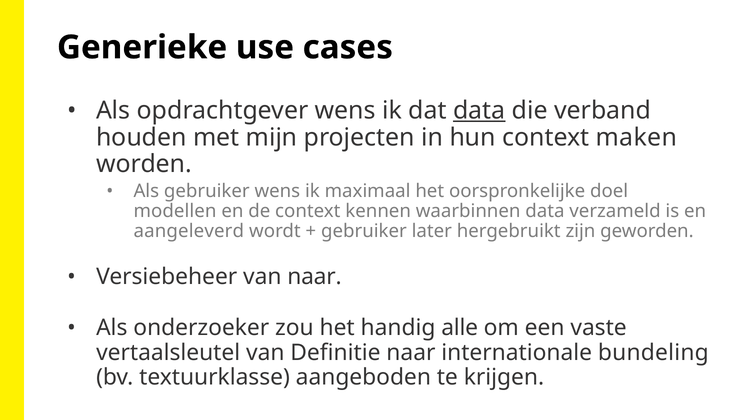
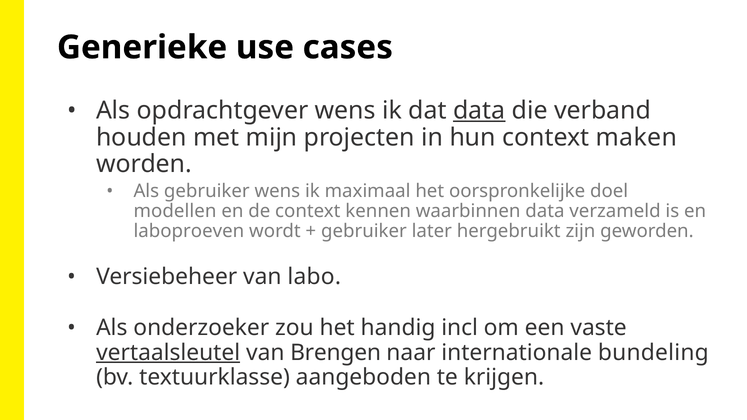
aangeleverd: aangeleverd -> laboproeven (189, 231)
van naar: naar -> labo (314, 277)
alle: alle -> incl (460, 328)
vertaalsleutel underline: none -> present (168, 353)
Definitie: Definitie -> Brengen (336, 353)
